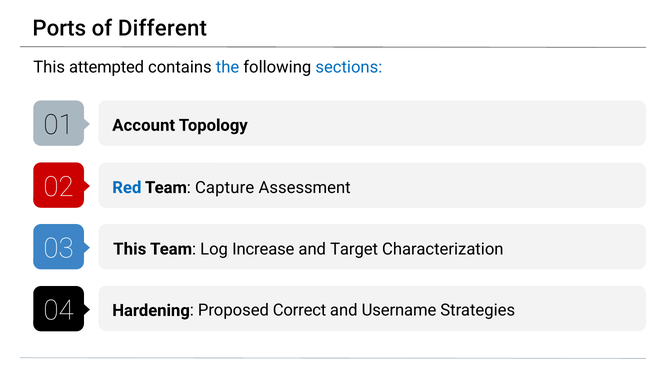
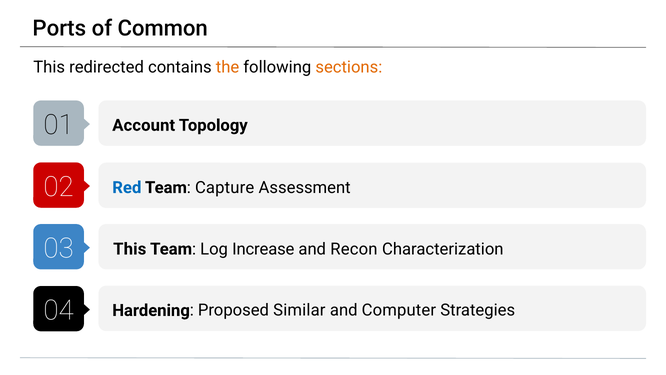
Different: Different -> Common (163, 28)
attempted: attempted -> redirected (107, 67)
the colour: blue -> orange (228, 67)
sections colour: blue -> orange (349, 67)
Target: Target -> Recon (354, 249)
Correct: Correct -> Similar (299, 310)
Username: Username -> Computer (399, 310)
